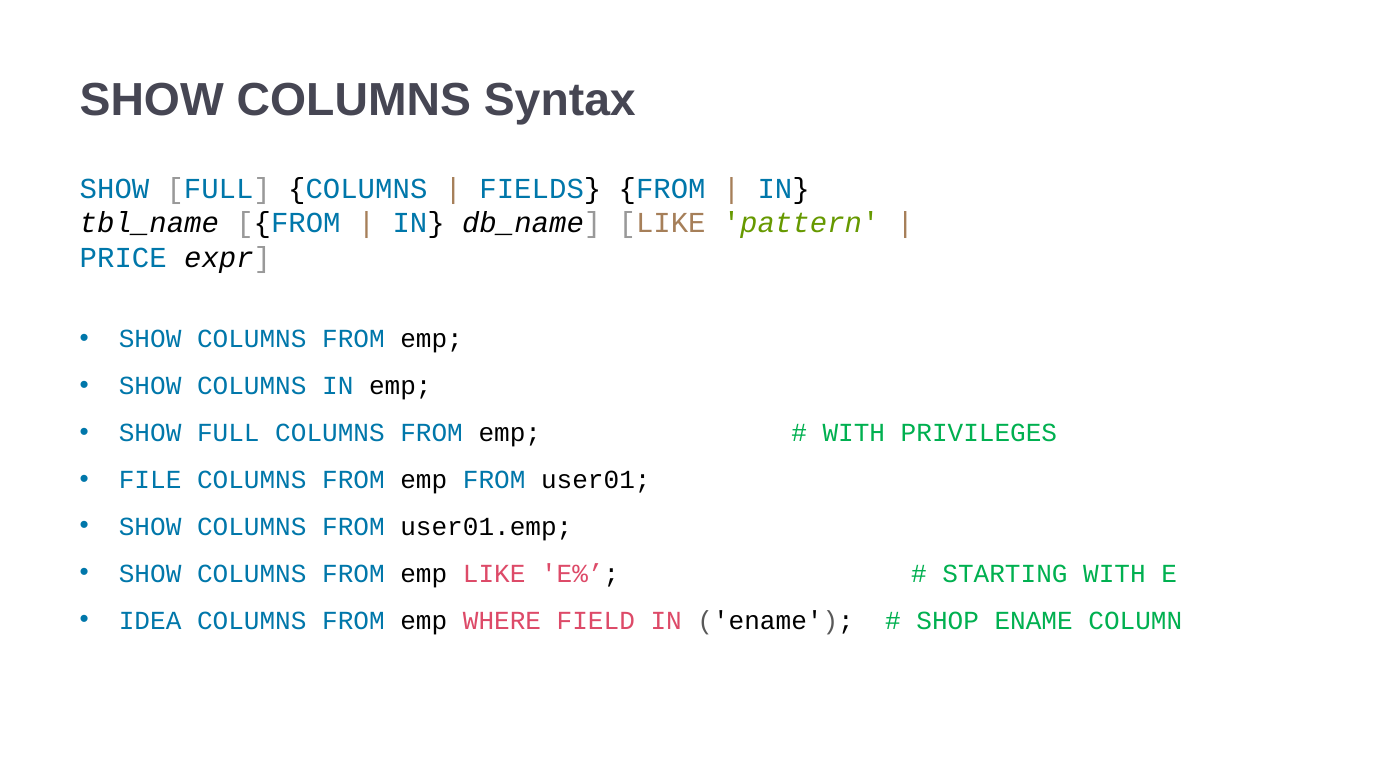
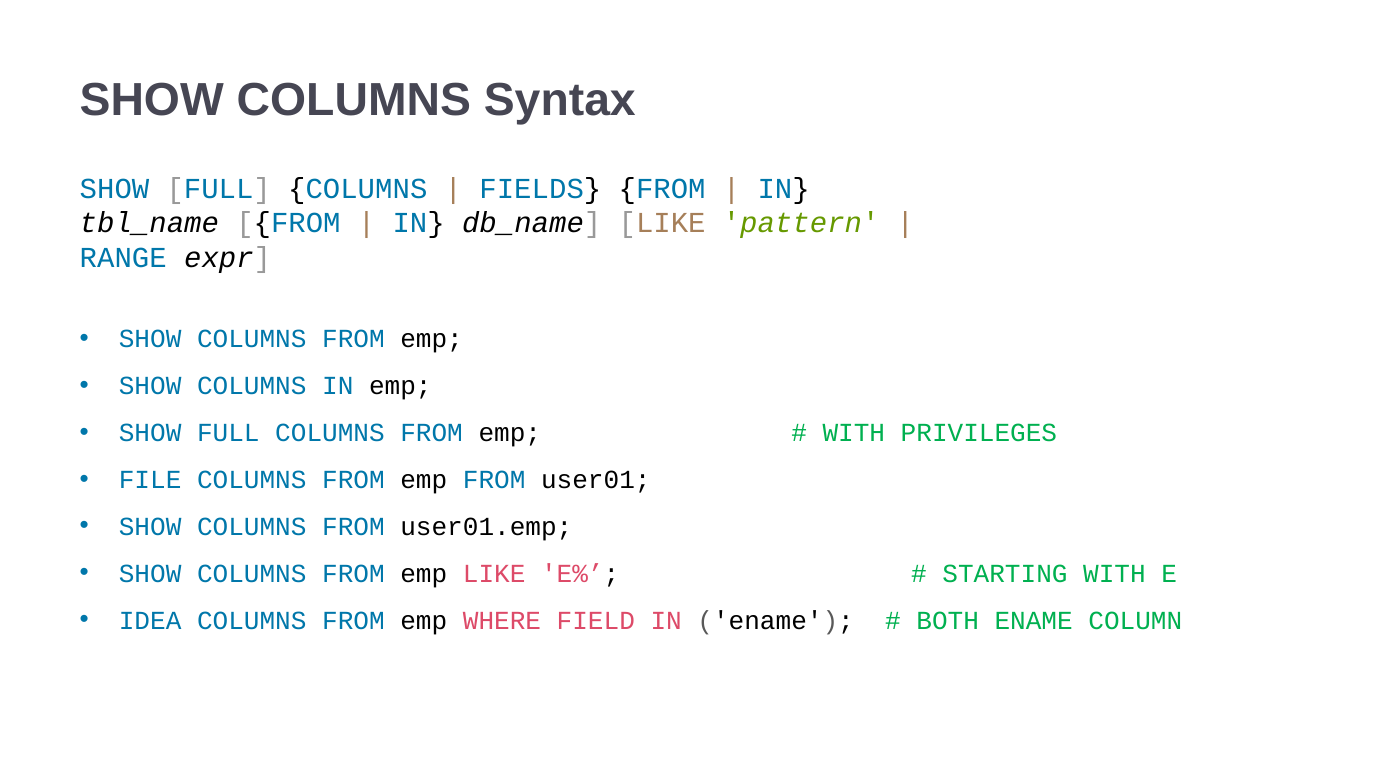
PRICE: PRICE -> RANGE (123, 258)
SHOP: SHOP -> BOTH (948, 620)
